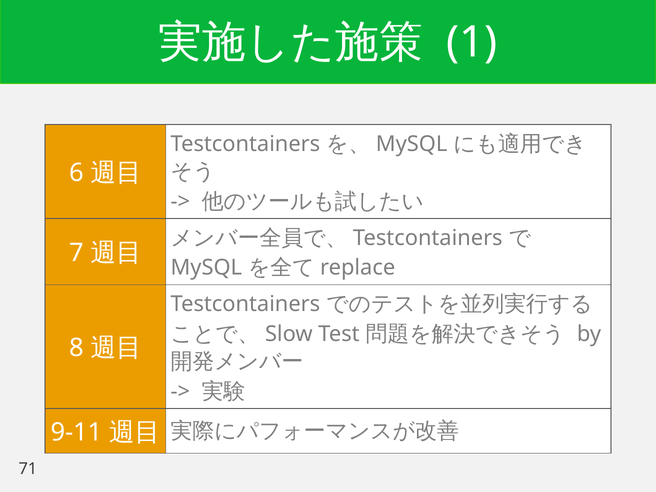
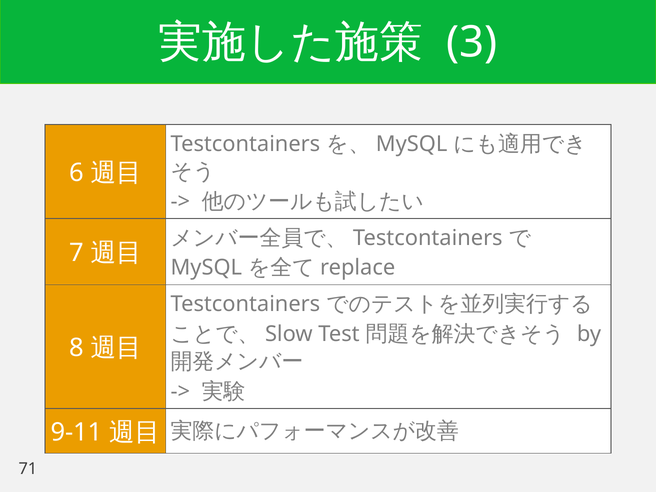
1: 1 -> 3 (472, 42)
